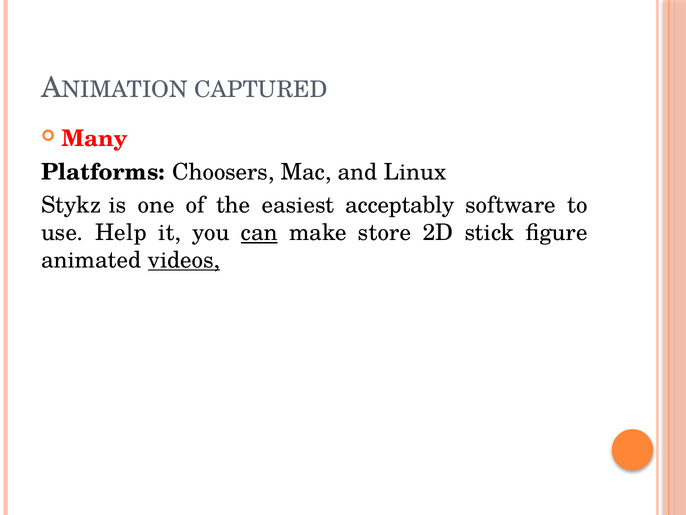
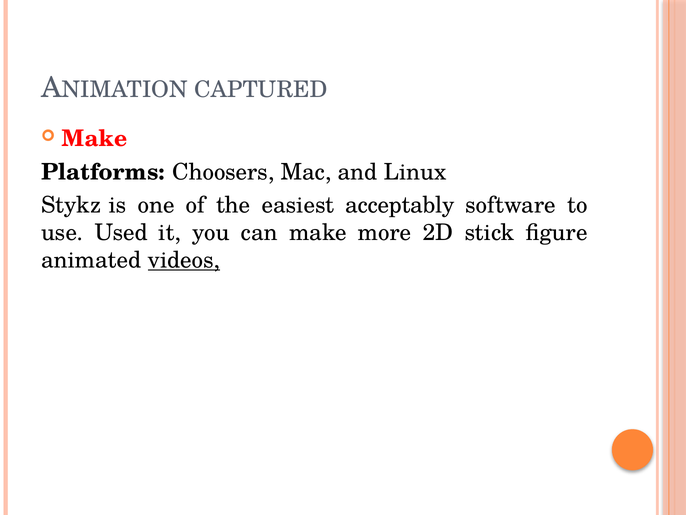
Many: Many -> Make (95, 139)
Help: Help -> Used (121, 233)
can underline: present -> none (259, 233)
store: store -> more (385, 233)
